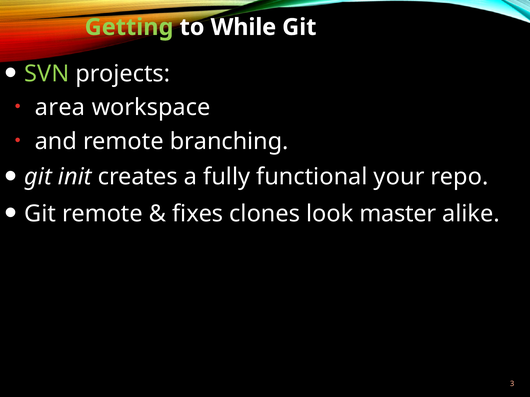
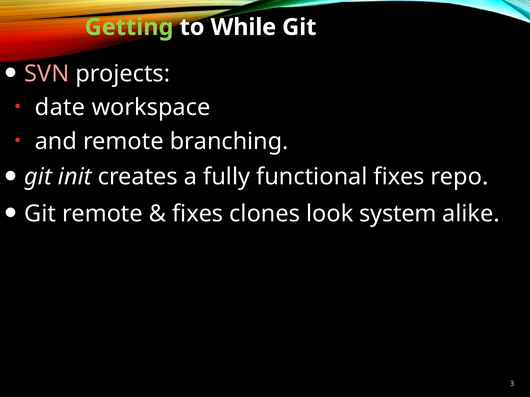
SVN colour: light green -> pink (47, 74)
area: area -> date (60, 108)
functional your: your -> fixes (399, 177)
master: master -> system (398, 214)
